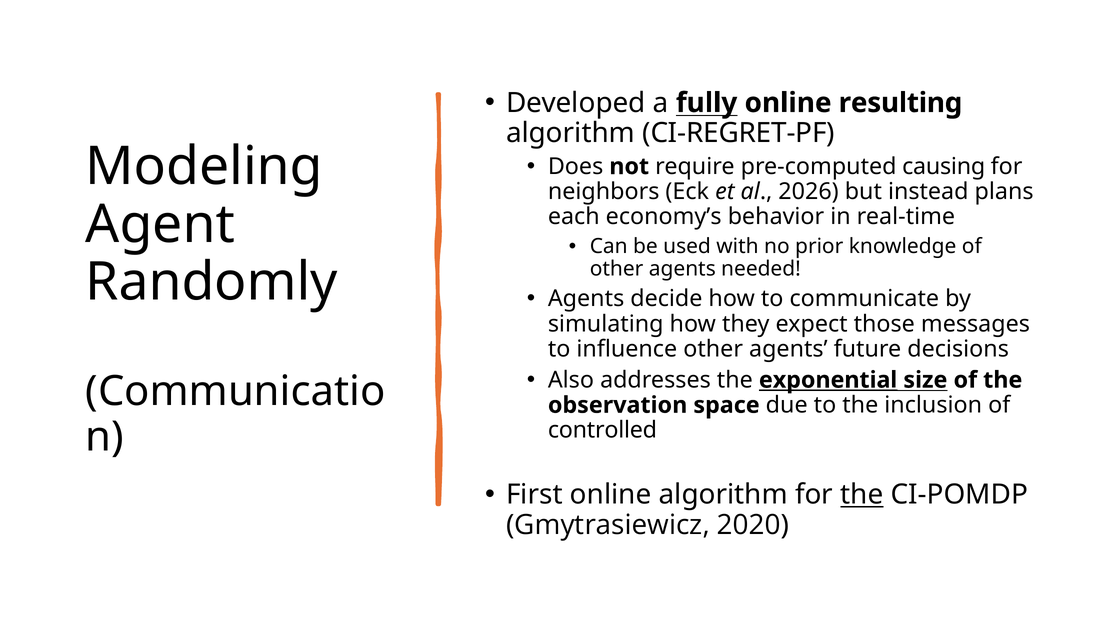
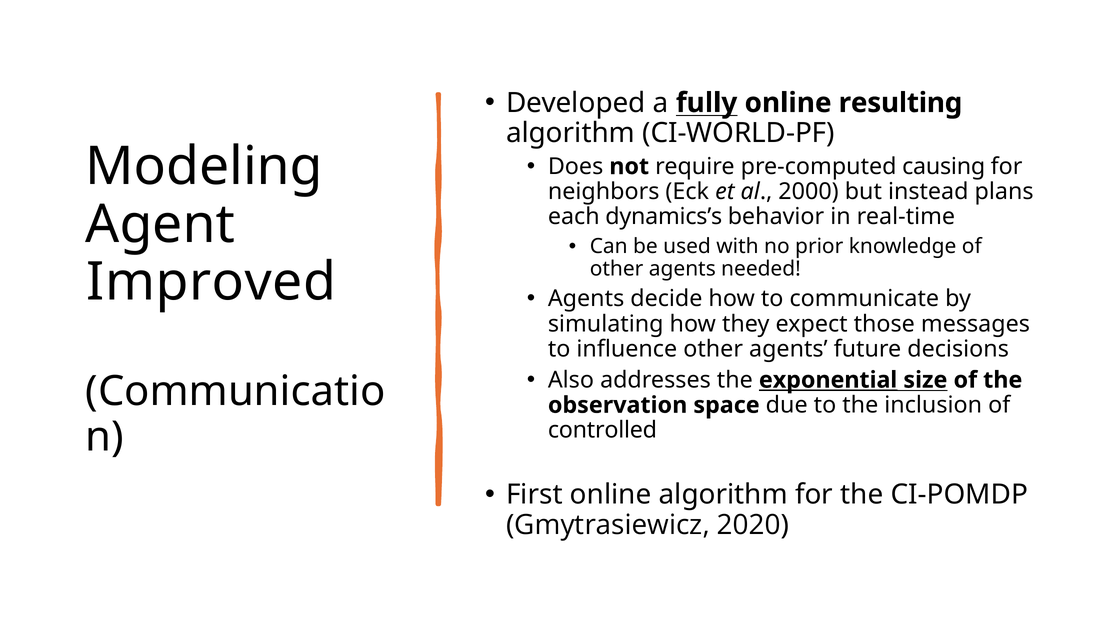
CI-REGRET-PF: CI-REGRET-PF -> CI-WORLD-PF (739, 133)
2026: 2026 -> 2000 (809, 192)
economy’s: economy’s -> dynamics’s (664, 217)
Randomly: Randomly -> Improved (211, 282)
the underline: present -> none (862, 495)
